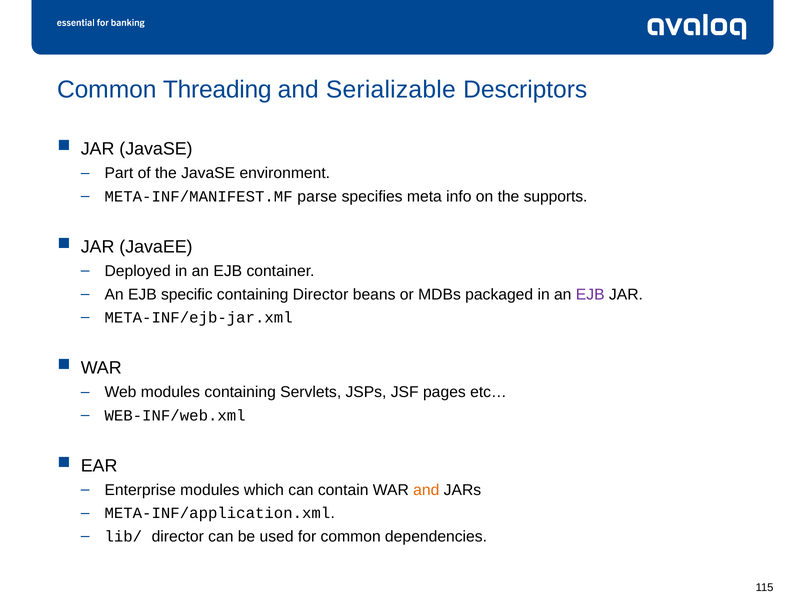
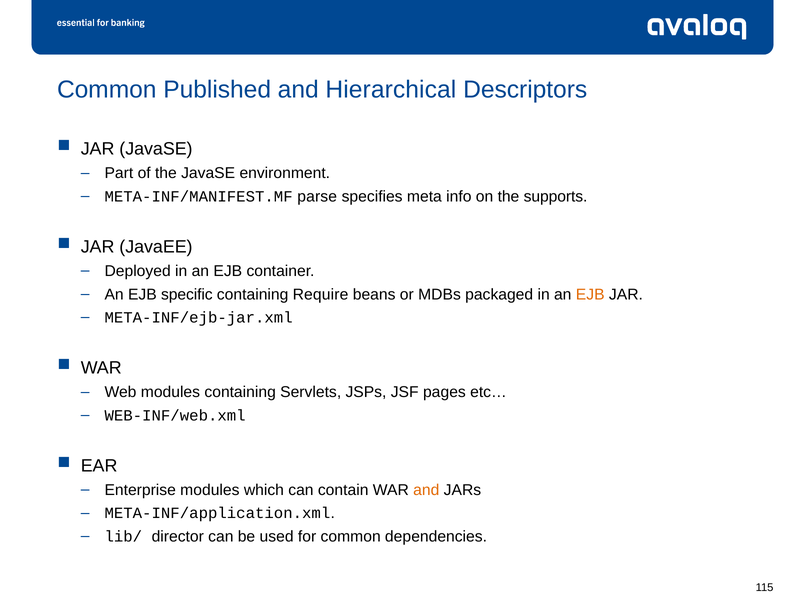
Threading: Threading -> Published (217, 90)
Serializable: Serializable -> Hierarchical (391, 90)
containing Director: Director -> Require (321, 295)
EJB colour: purple -> orange (590, 295)
